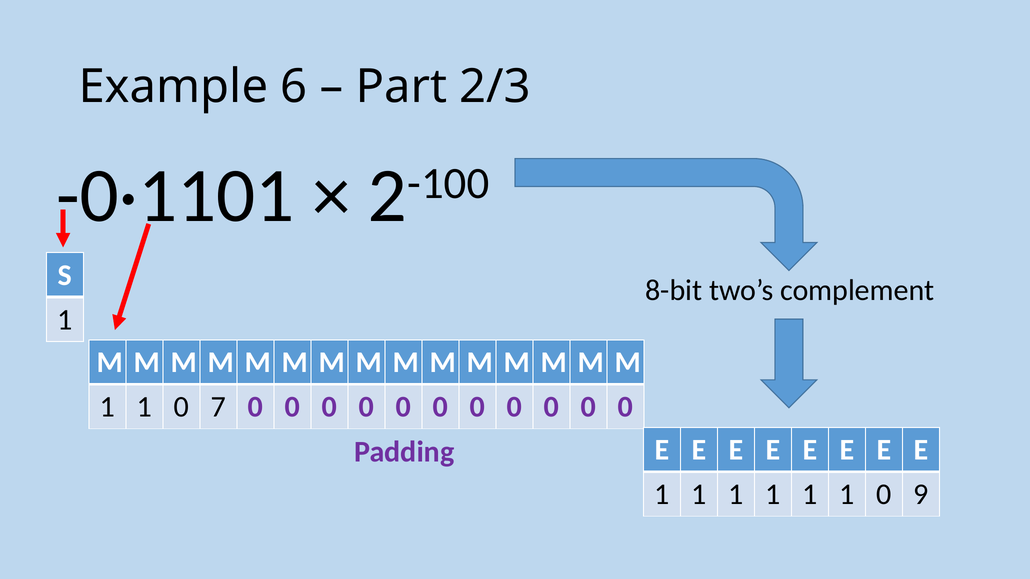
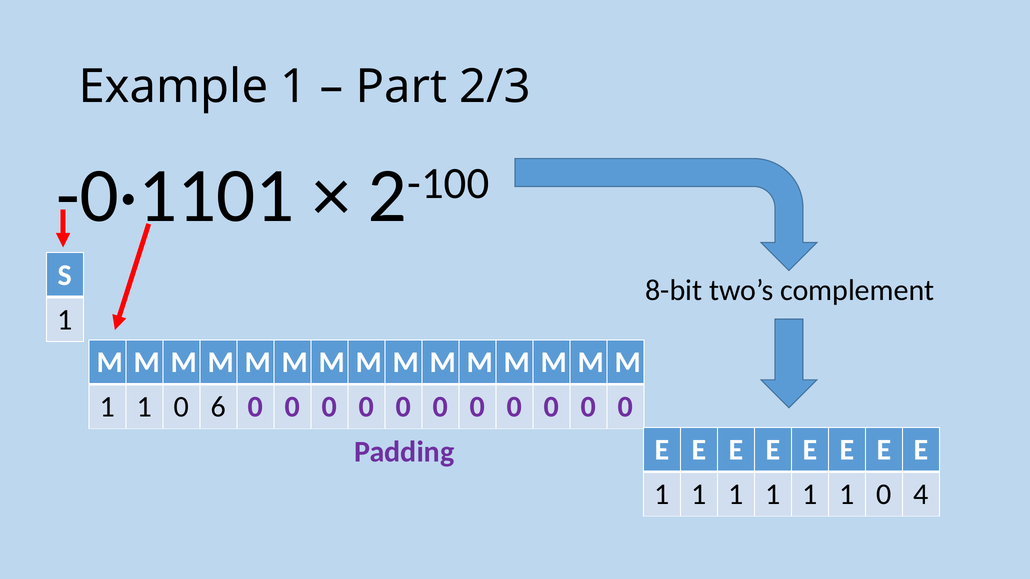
Example 6: 6 -> 1 (294, 87)
7: 7 -> 6 (218, 407)
9: 9 -> 4 (921, 495)
